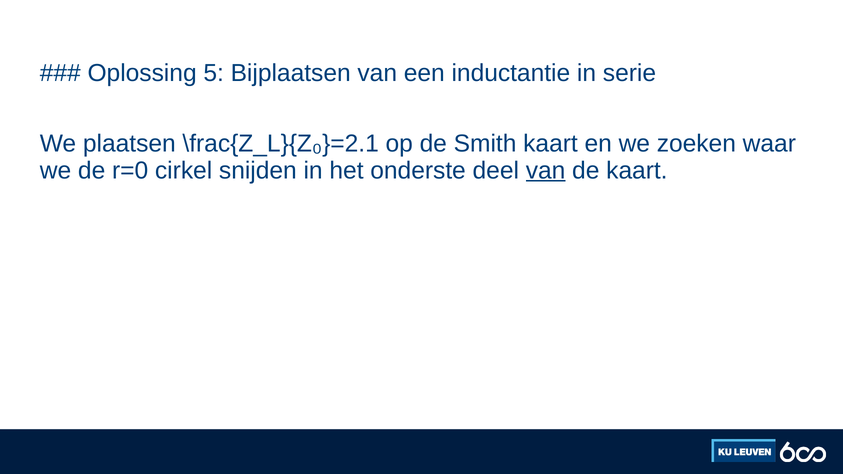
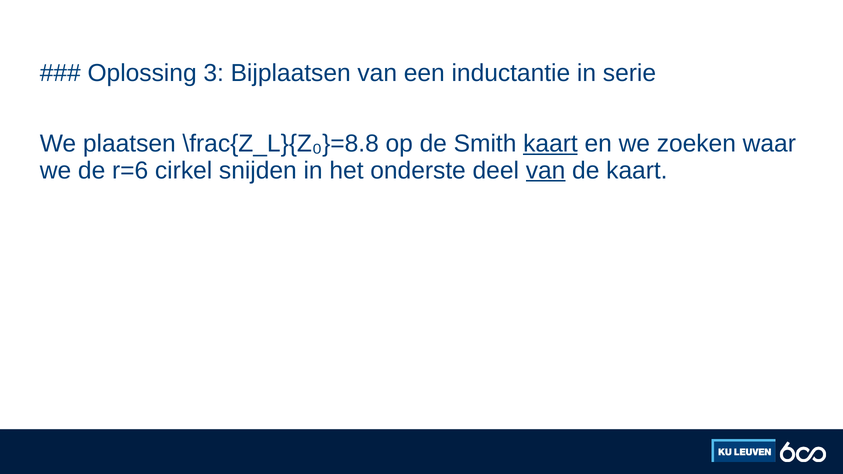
5: 5 -> 3 (214, 73)
\frac{Z_L}{Z₀}=2.1: \frac{Z_L}{Z₀}=2.1 -> \frac{Z_L}{Z₀}=8.8 (281, 144)
kaart underline: none -> present (550, 144)
r=0: r=0 -> r=6 (130, 170)
